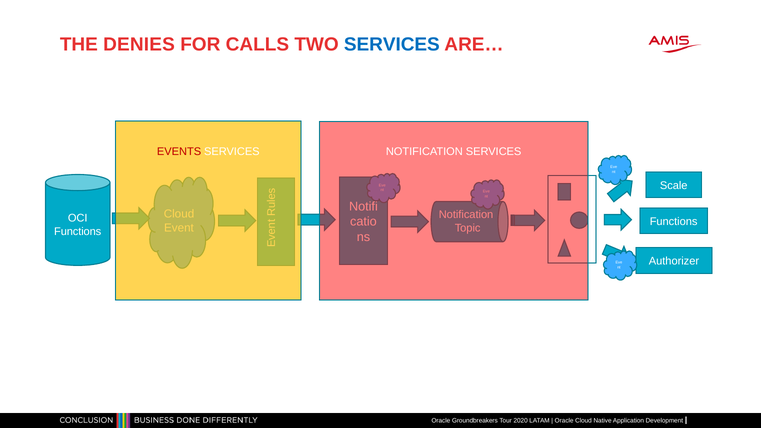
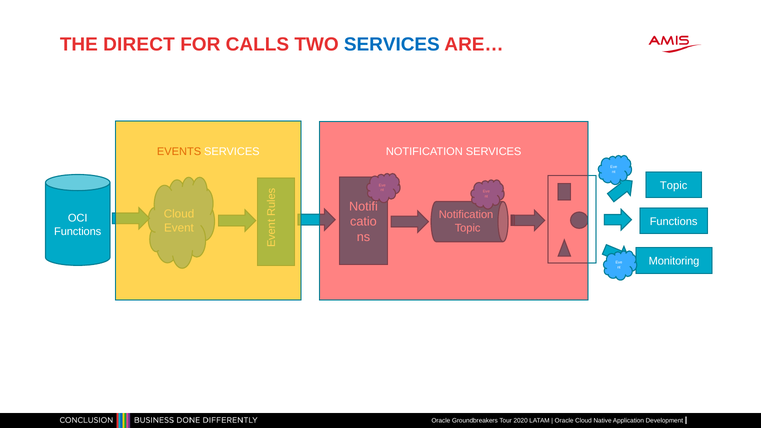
DENIES: DENIES -> DIRECT (139, 44)
EVENTS colour: red -> orange (179, 151)
Scale: Scale -> Topic (674, 185)
Authorizer: Authorizer -> Monitoring (674, 261)
